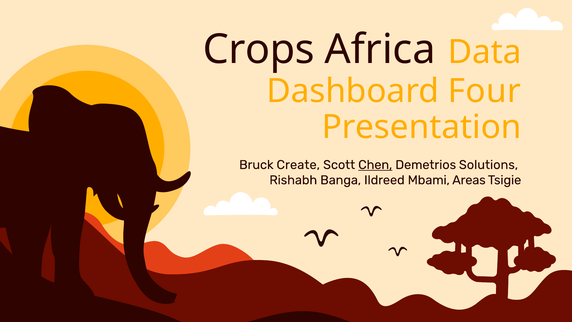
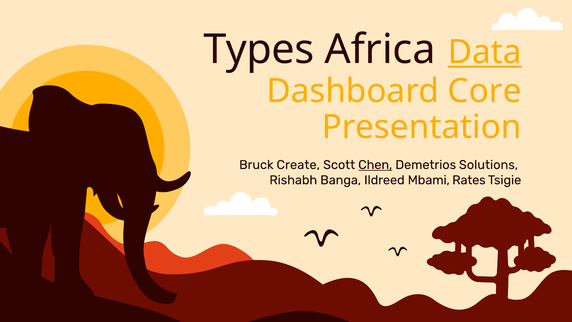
Crops: Crops -> Types (259, 50)
Data underline: none -> present (485, 52)
Four: Four -> Core (485, 91)
Areas: Areas -> Rates (469, 180)
